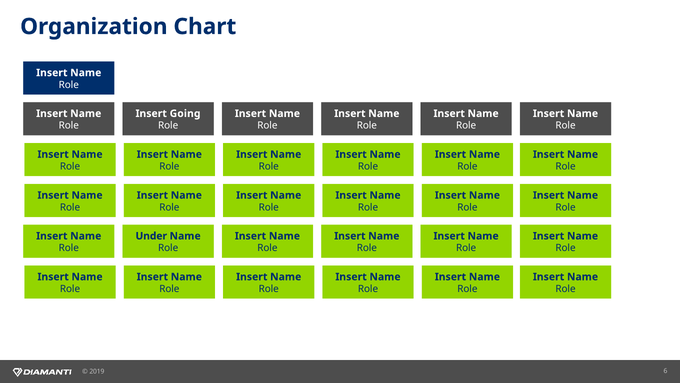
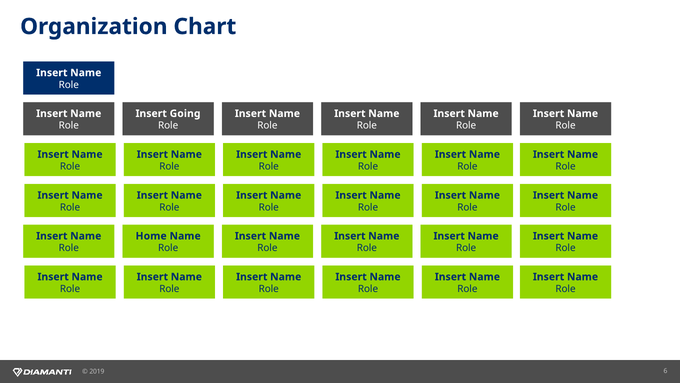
Under: Under -> Home (151, 236)
